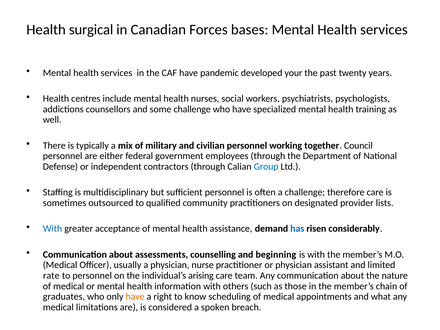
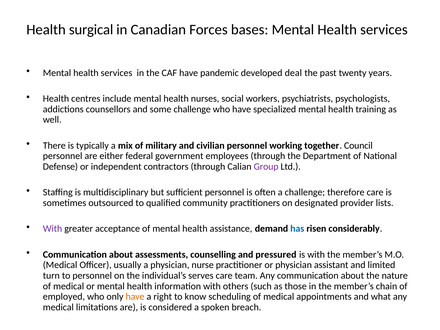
your: your -> deal (293, 73)
Group colour: blue -> purple (266, 167)
With colour: blue -> purple (53, 229)
beginning: beginning -> pressured (276, 255)
rate: rate -> turn (51, 276)
arising: arising -> serves (201, 276)
graduates: graduates -> employed (64, 297)
